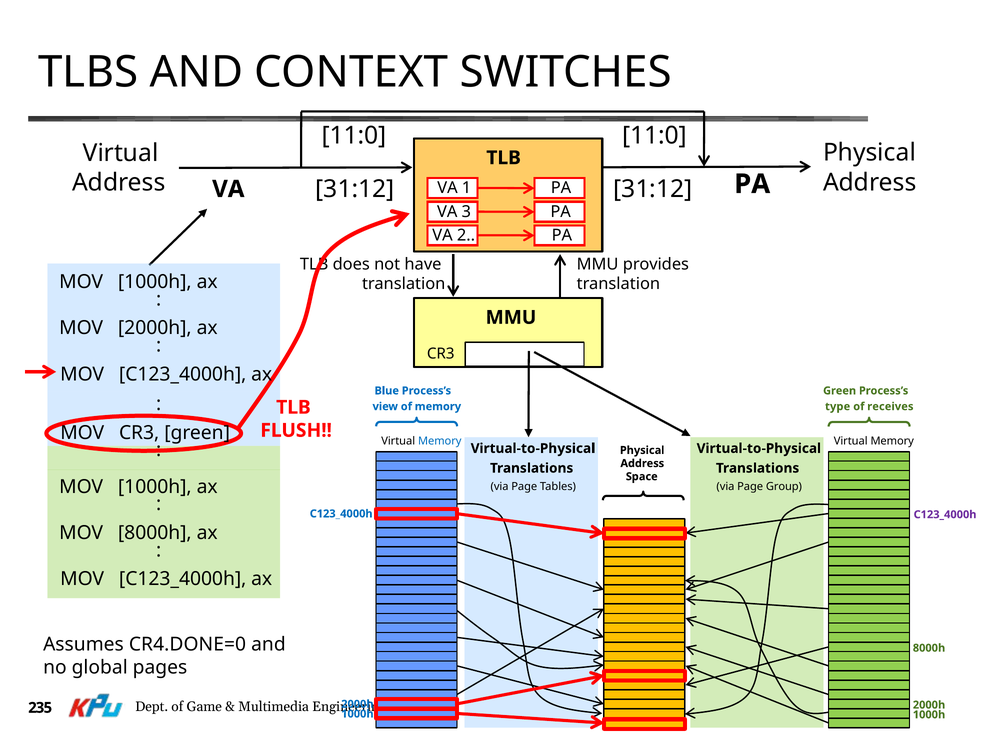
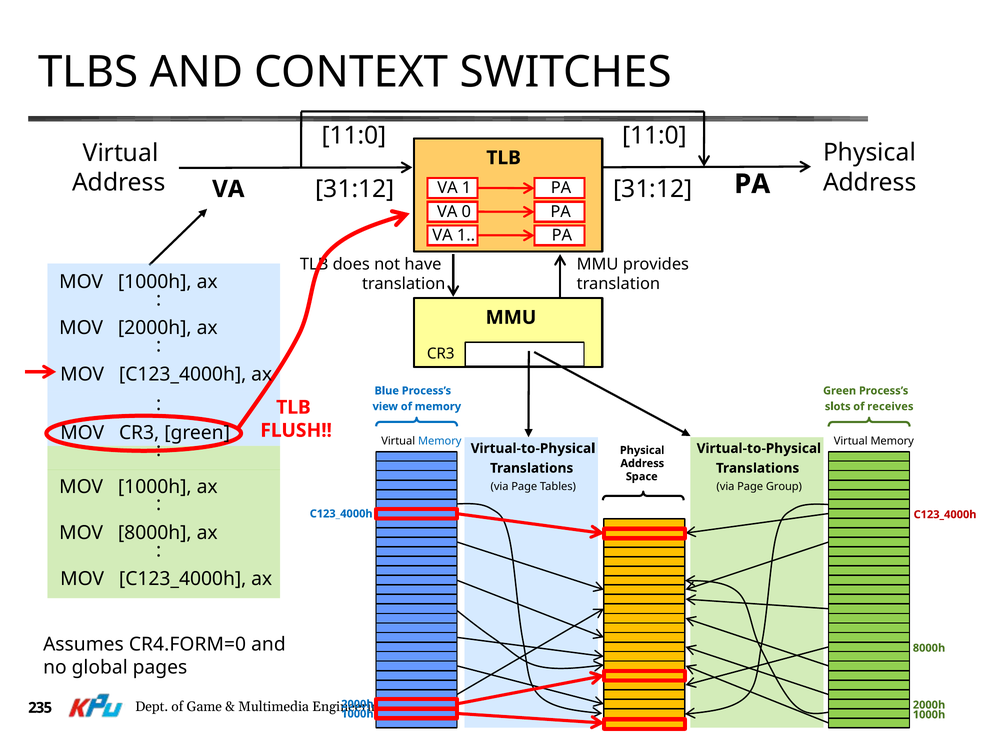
3: 3 -> 0 (466, 212)
2: 2 -> 1 (466, 235)
type: type -> slots (838, 407)
C123_4000h colour: purple -> red (945, 515)
CR4.DONE=0: CR4.DONE=0 -> CR4.FORM=0 (187, 644)
